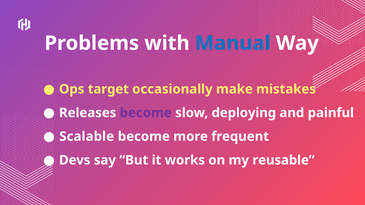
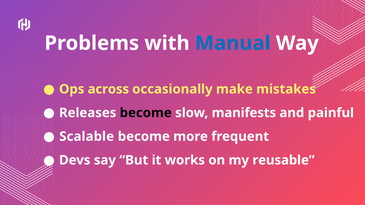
target: target -> across (108, 89)
become colour: purple -> black (146, 113)
deploying: deploying -> manifests (244, 113)
